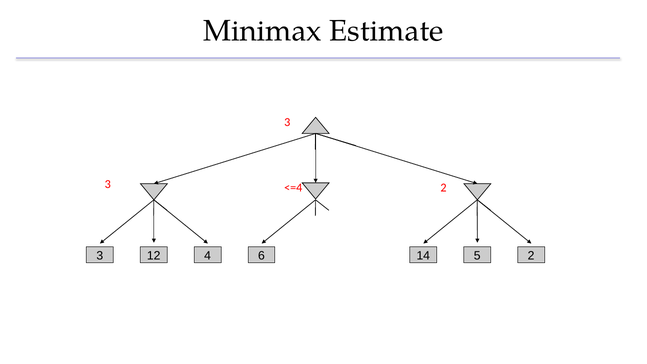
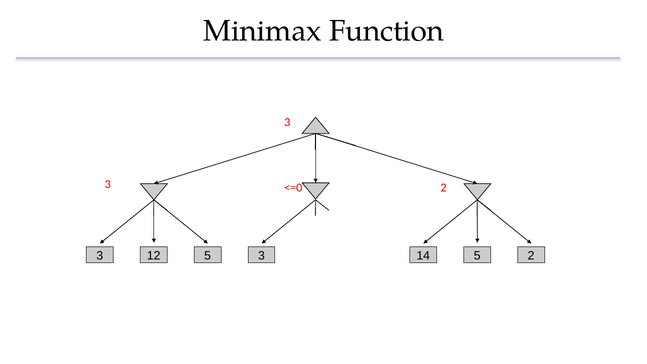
Estimate: Estimate -> Function (387, 31)
<=4: <=4 -> <=0 (293, 188)
12 4: 4 -> 5 (208, 256)
3 6: 6 -> 3 (261, 256)
